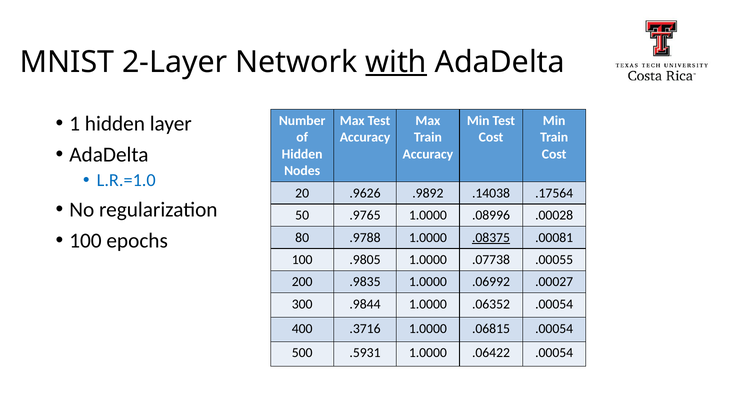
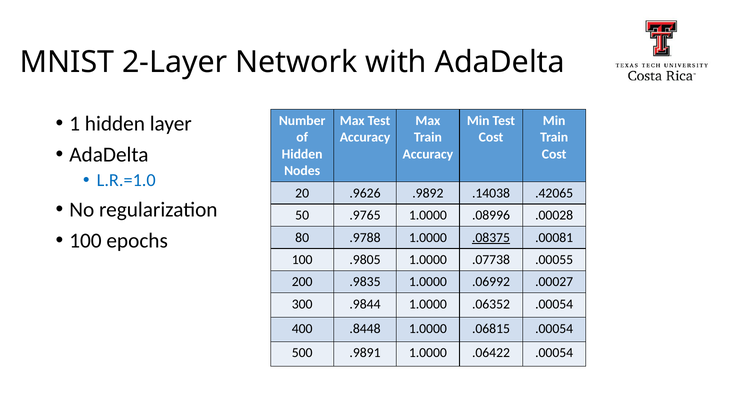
with underline: present -> none (396, 62)
.17564: .17564 -> .42065 (554, 193)
.3716: .3716 -> .8448 (365, 328)
.5931: .5931 -> .9891 (365, 353)
